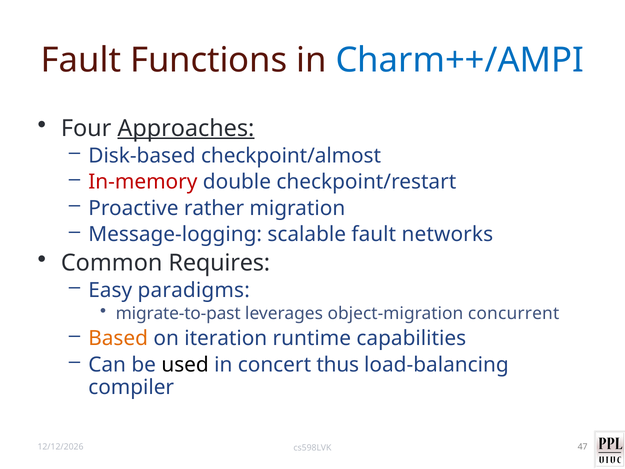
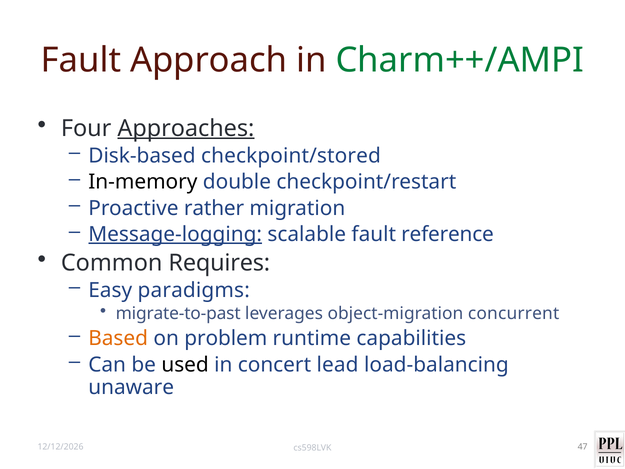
Functions: Functions -> Approach (209, 60)
Charm++/AMPI colour: blue -> green (460, 60)
checkpoint/almost: checkpoint/almost -> checkpoint/stored (291, 156)
In-memory colour: red -> black (143, 182)
Message-logging underline: none -> present (175, 234)
networks: networks -> reference (448, 234)
iteration: iteration -> problem (226, 338)
thus: thus -> lead (338, 365)
compiler: compiler -> unaware (131, 387)
